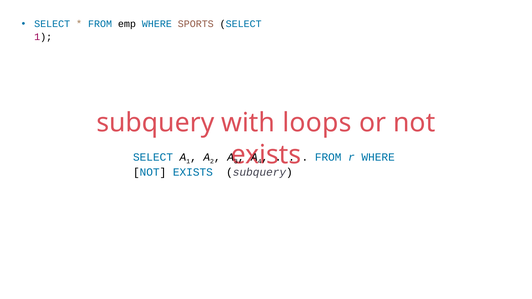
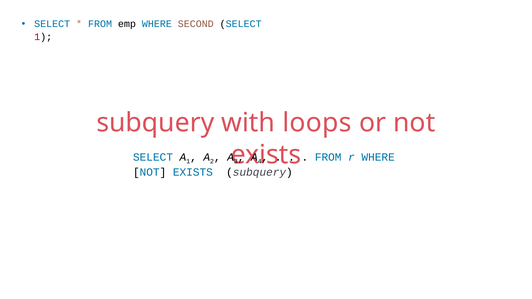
SPORTS: SPORTS -> SECOND (196, 24)
